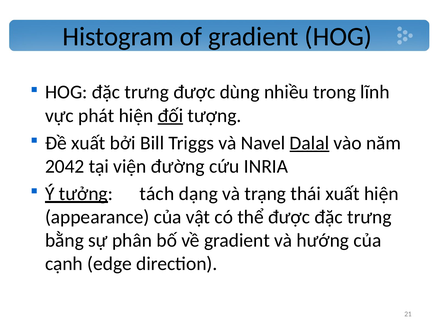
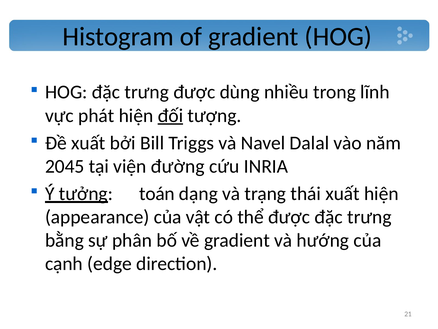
Dalal underline: present -> none (309, 143)
2042: 2042 -> 2045 (65, 166)
tách: tách -> toán (157, 193)
